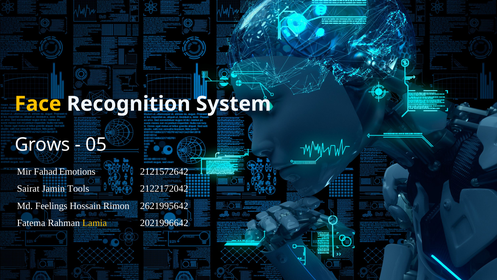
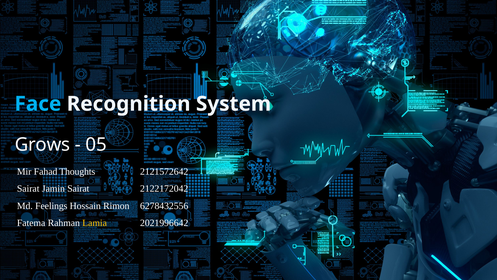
Face colour: yellow -> light blue (38, 104)
Emotions: Emotions -> Thoughts (77, 171)
Jamin Tools: Tools -> Sairat (78, 188)
2621995642: 2621995642 -> 6278432556 (164, 206)
